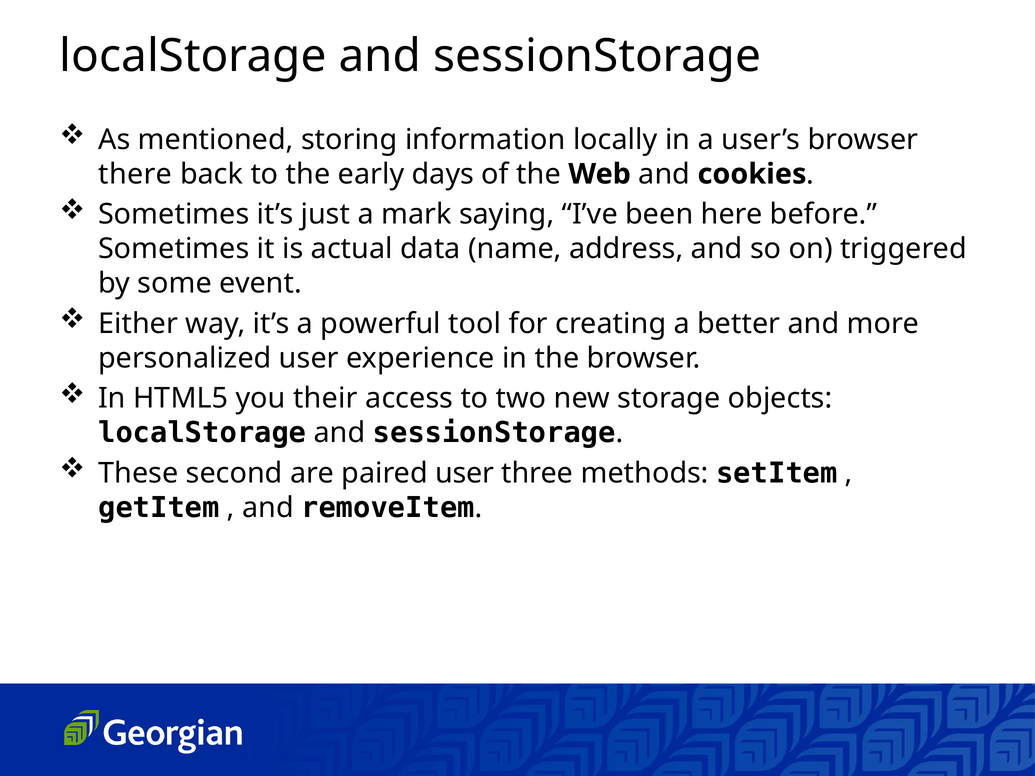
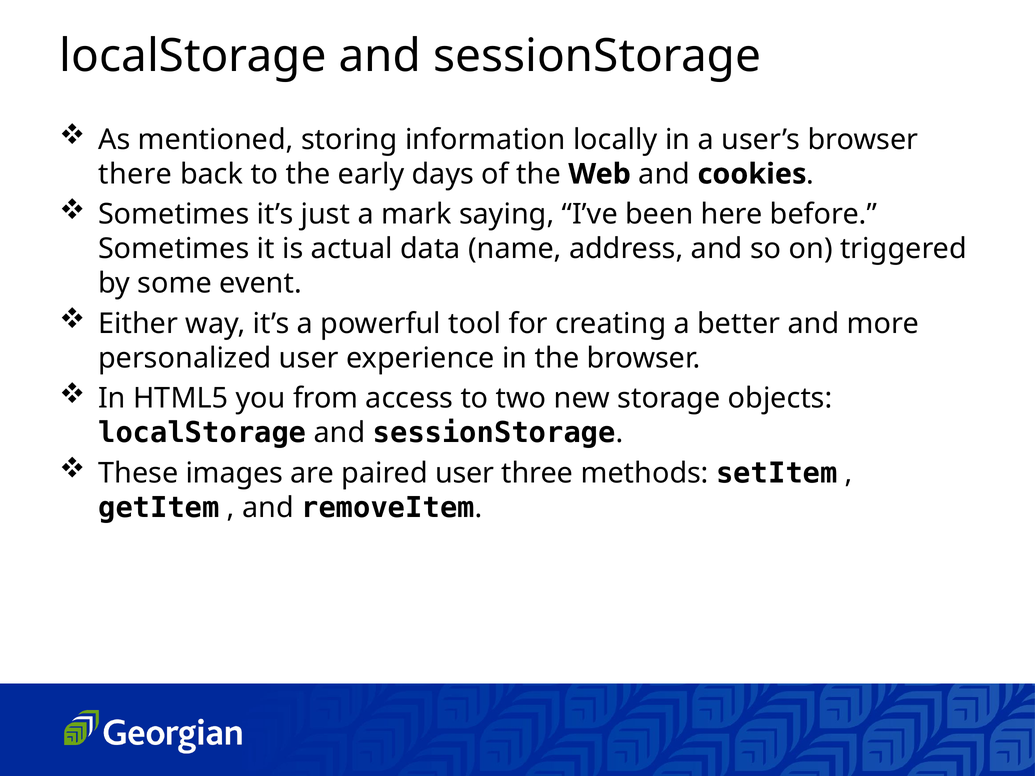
their: their -> from (326, 398)
second: second -> images (234, 473)
